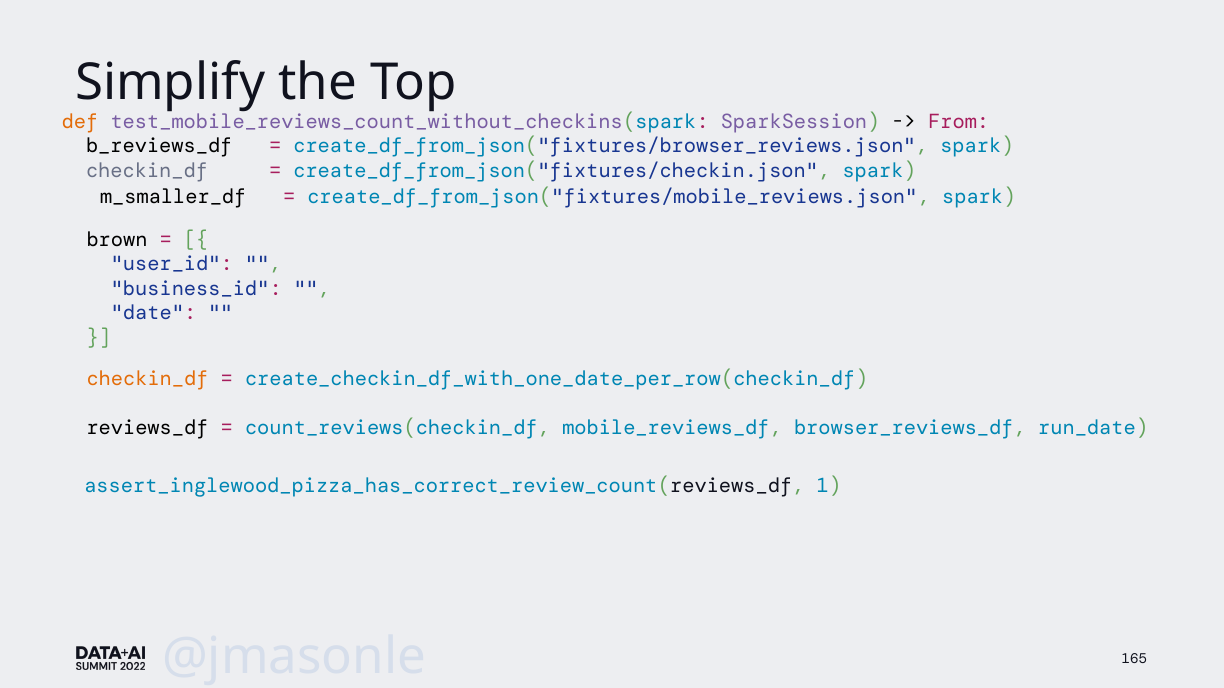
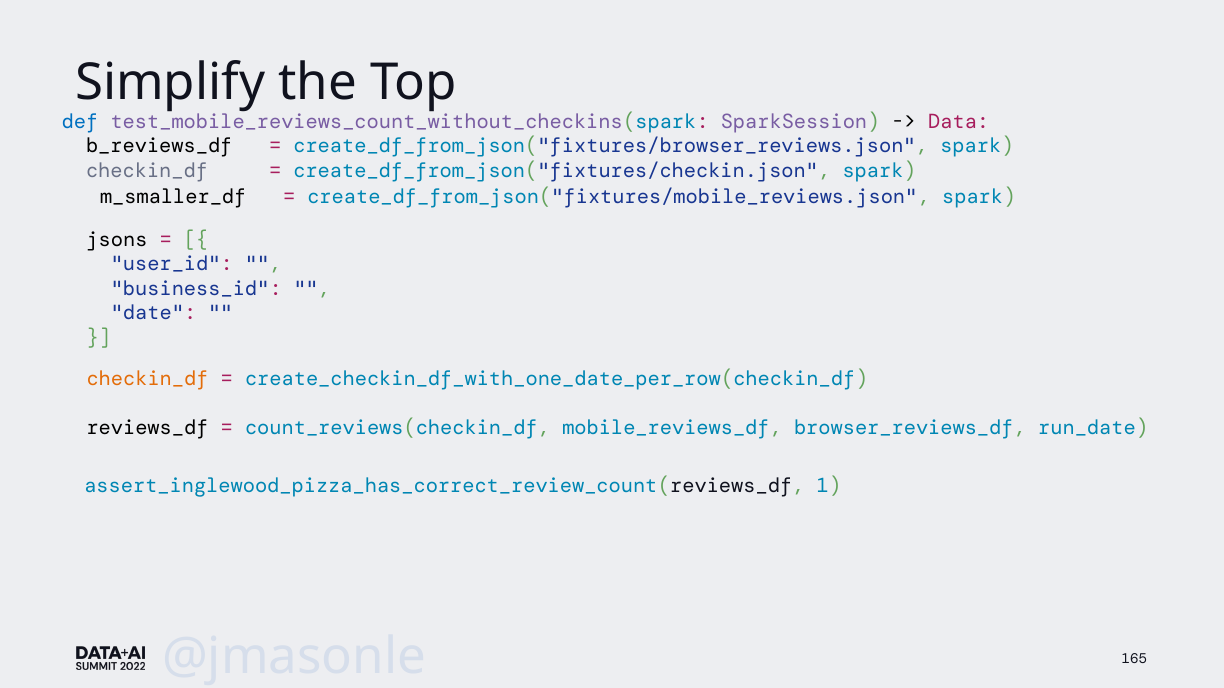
def colour: orange -> blue (80, 122)
From: From -> Data (959, 122)
brown: brown -> jsons (117, 240)
